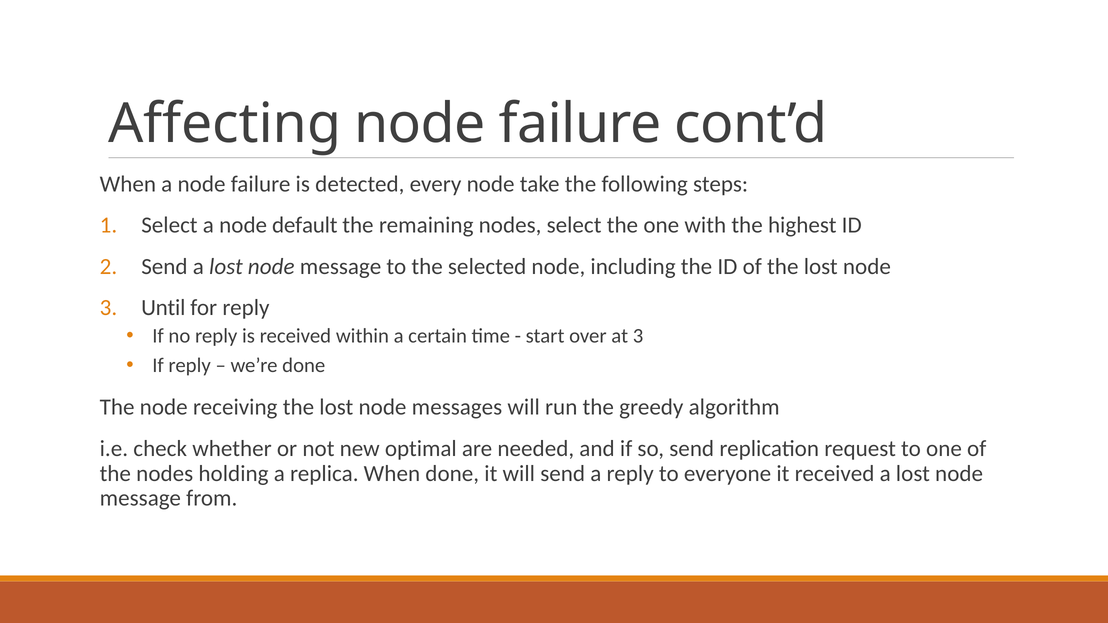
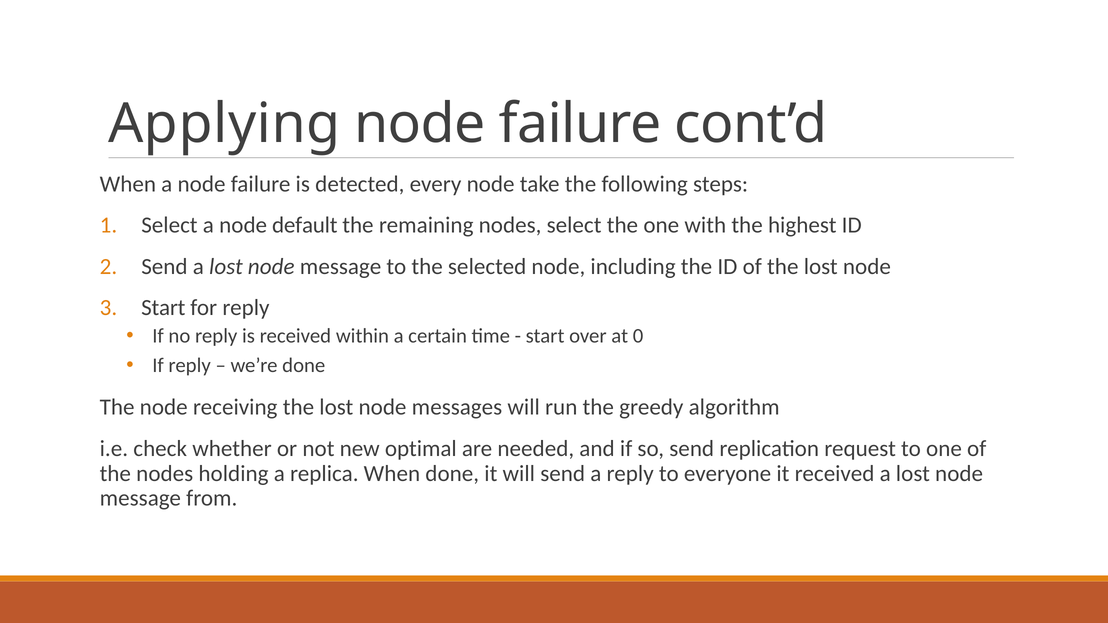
Affecting: Affecting -> Applying (224, 124)
Until: Until -> Start (163, 308)
at 3: 3 -> 0 (638, 336)
